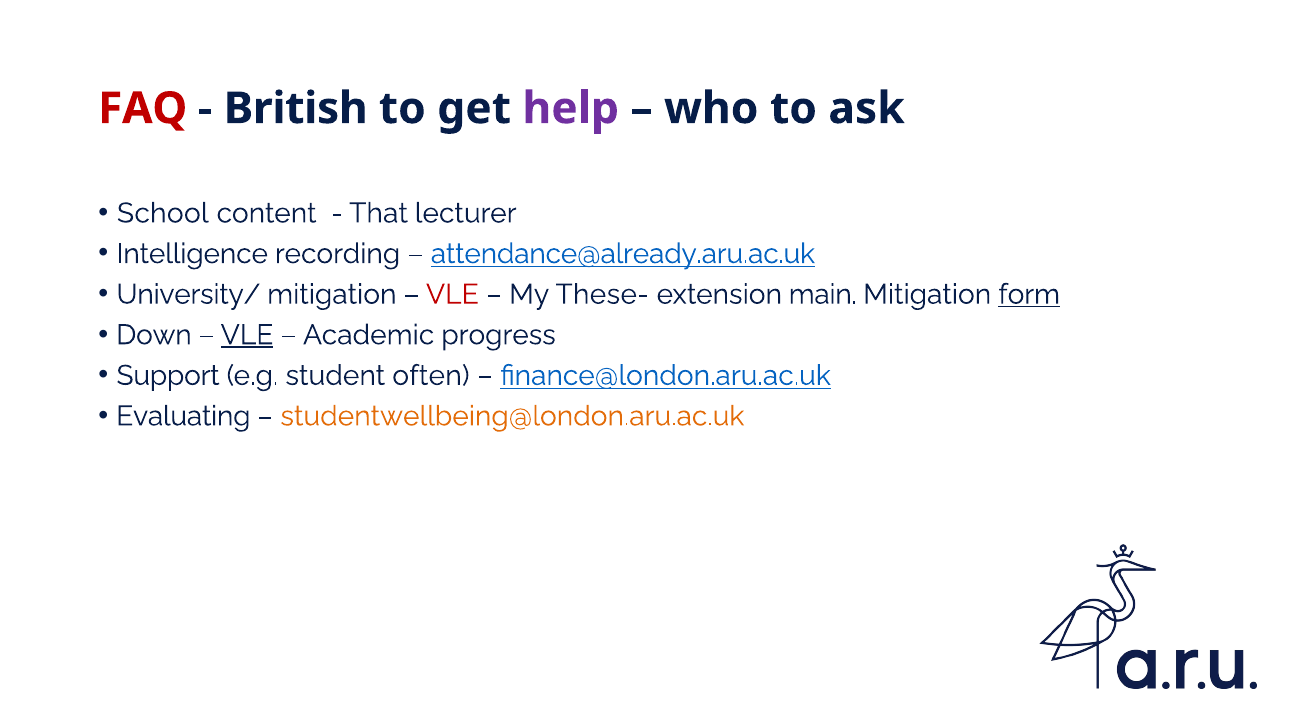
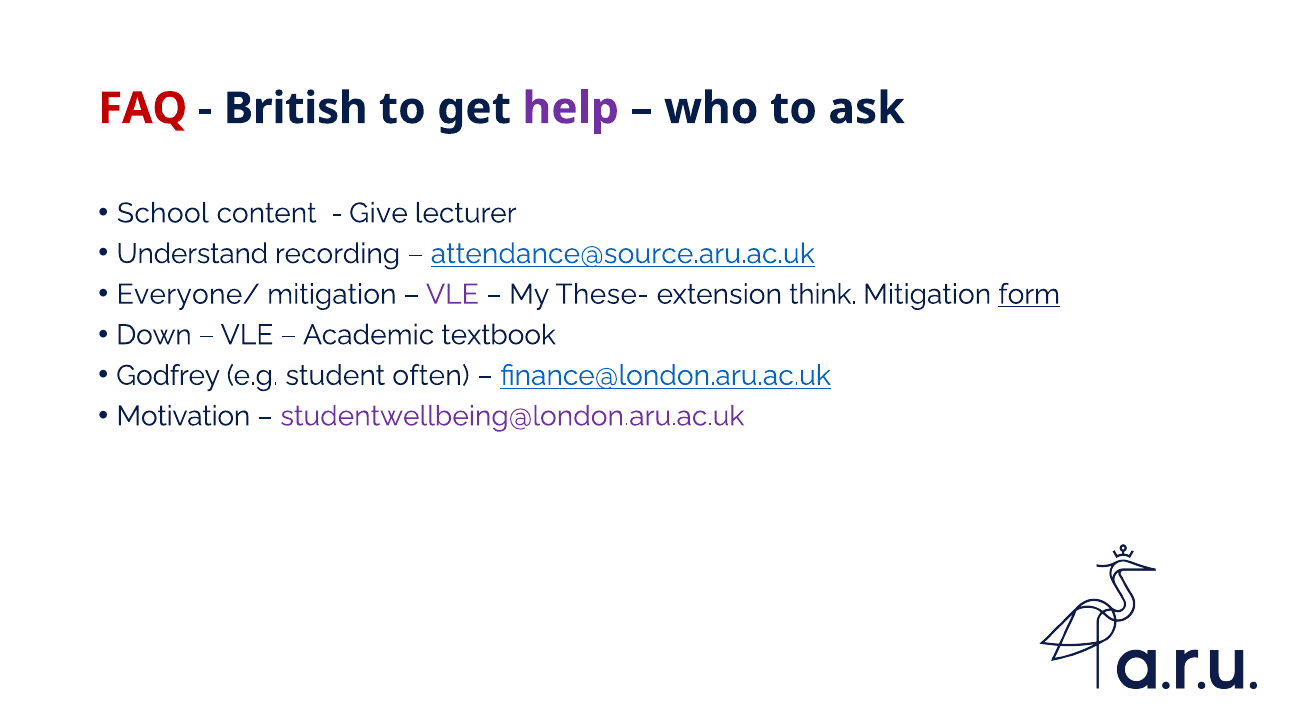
That: That -> Give (378, 213)
Intelligence: Intelligence -> Understand (192, 254)
attendance@already.aru.ac.uk: attendance@already.aru.ac.uk -> attendance@source.aru.ac.uk (623, 254)
University/: University/ -> Everyone/ (188, 294)
VLE colour: red -> purple (452, 294)
main: main -> think (823, 294)
VLE underline: present -> none (247, 335)
progress: progress -> textbook (499, 335)
Support: Support -> Godfrey (168, 375)
Evaluating: Evaluating -> Motivation (183, 416)
studentwellbeing@london.aru.ac.uk colour: orange -> purple (512, 416)
